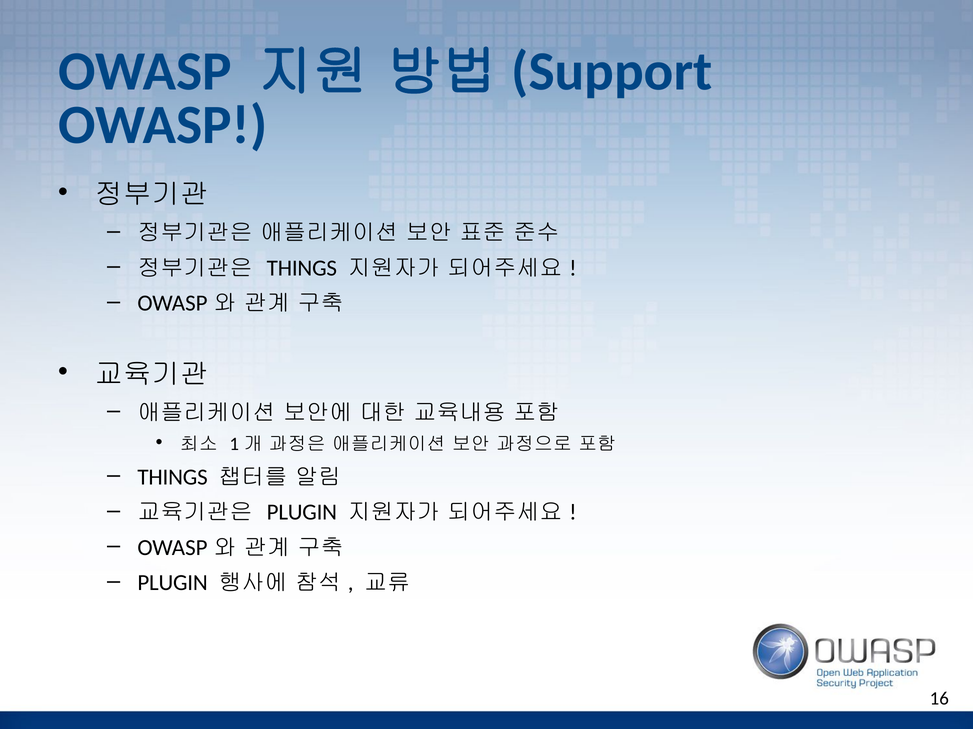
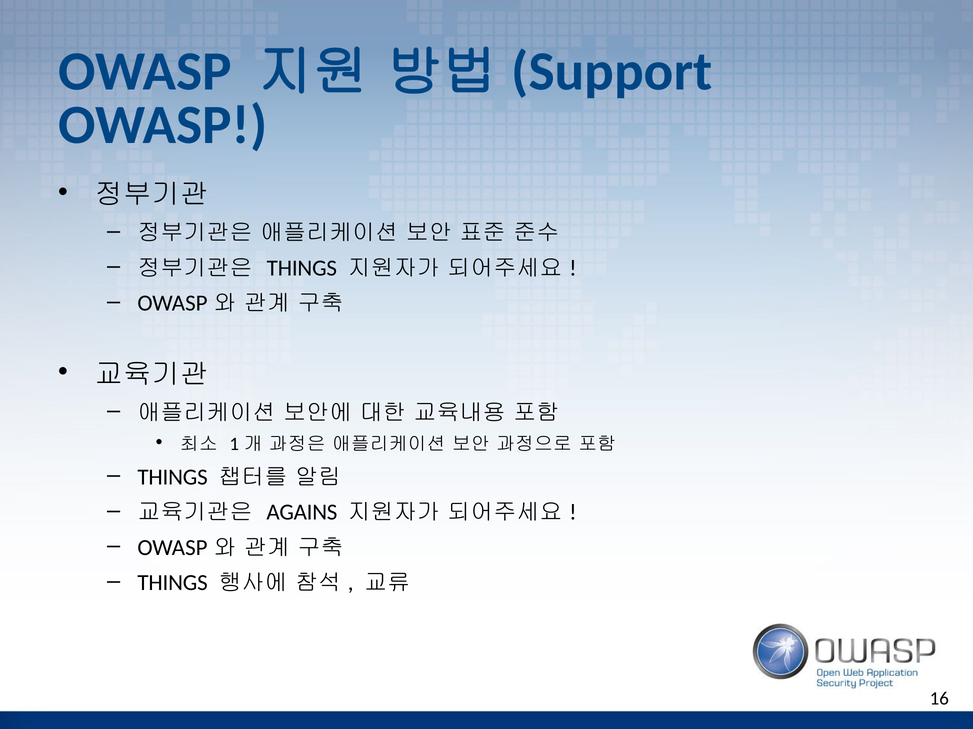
PLUGIN: PLUGIN -> AGAINS (302, 513)
PLUGIN: PLUGIN -> THINGS (173, 583)
